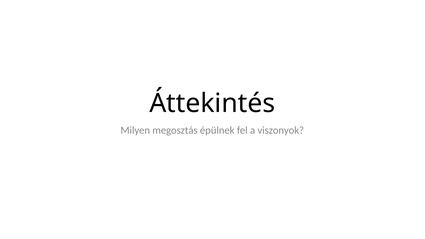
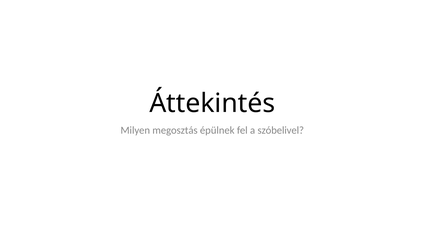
viszonyok: viszonyok -> szóbelivel (281, 130)
